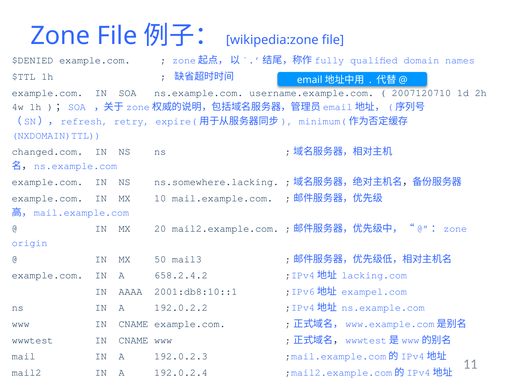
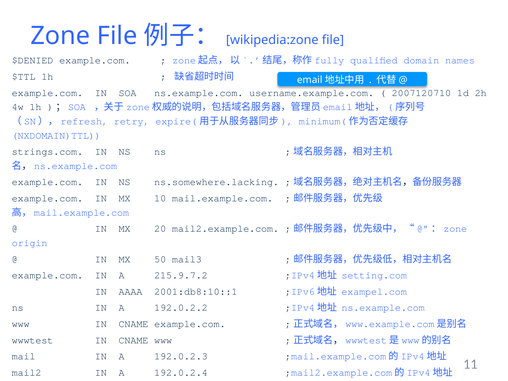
changed.com: changed.com -> strings.com (47, 152)
658.2.4.2: 658.2.4.2 -> 215.9.7.2 (181, 275)
lacking.com: lacking.com -> setting.com (374, 275)
